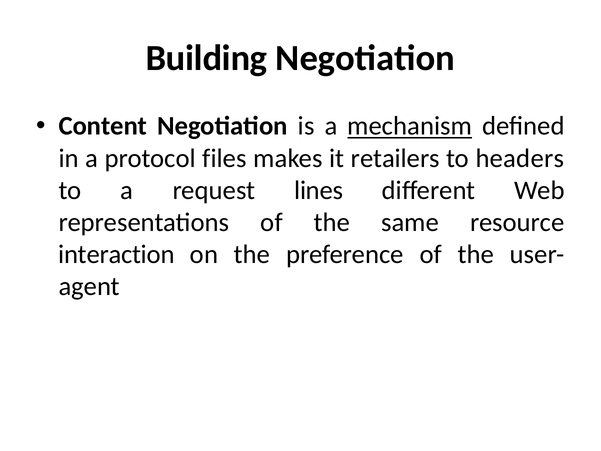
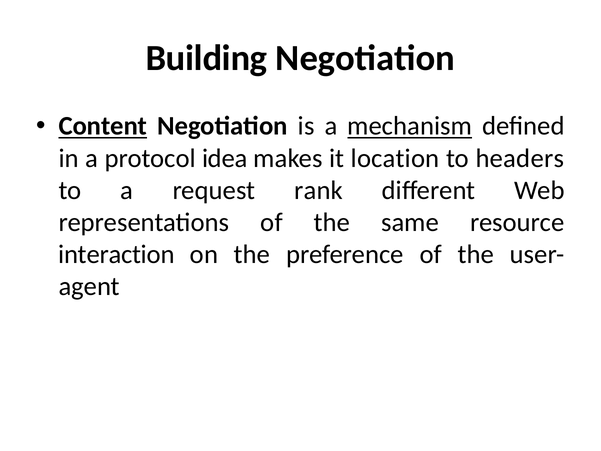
Content underline: none -> present (103, 126)
files: files -> idea (225, 158)
retailers: retailers -> location (395, 158)
lines: lines -> rank (319, 190)
